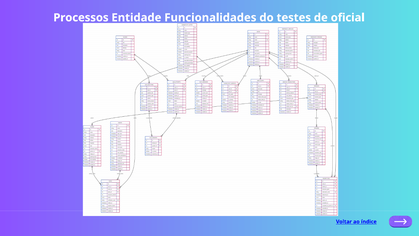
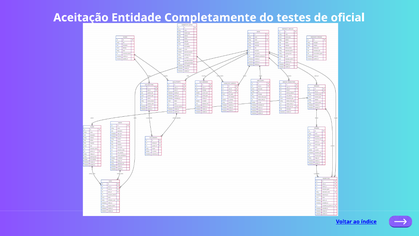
Processos: Processos -> Aceitação (81, 18)
Funcionalidades: Funcionalidades -> Completamente (210, 18)
